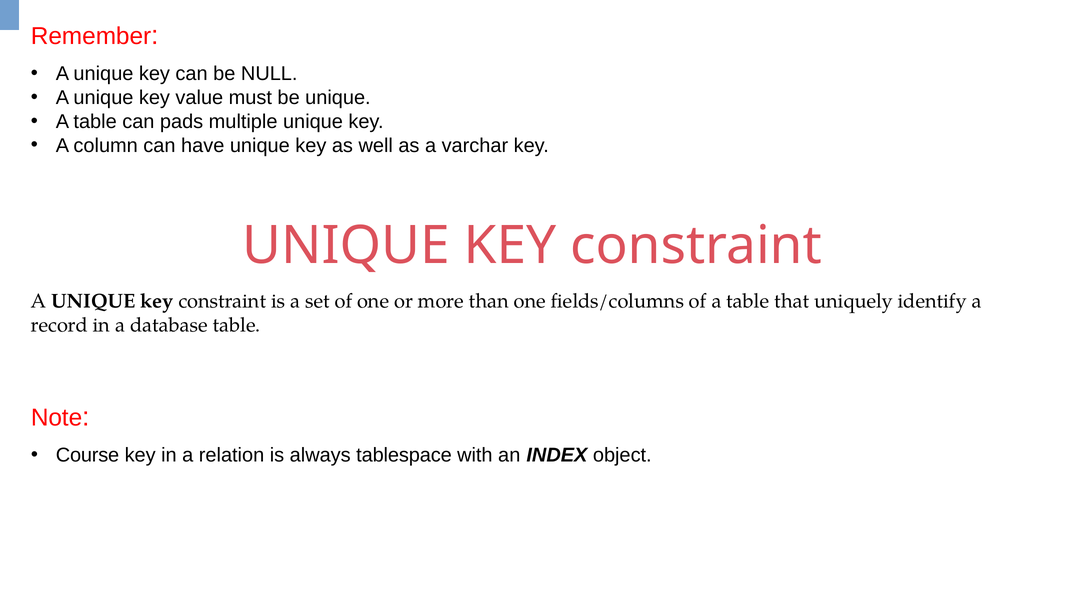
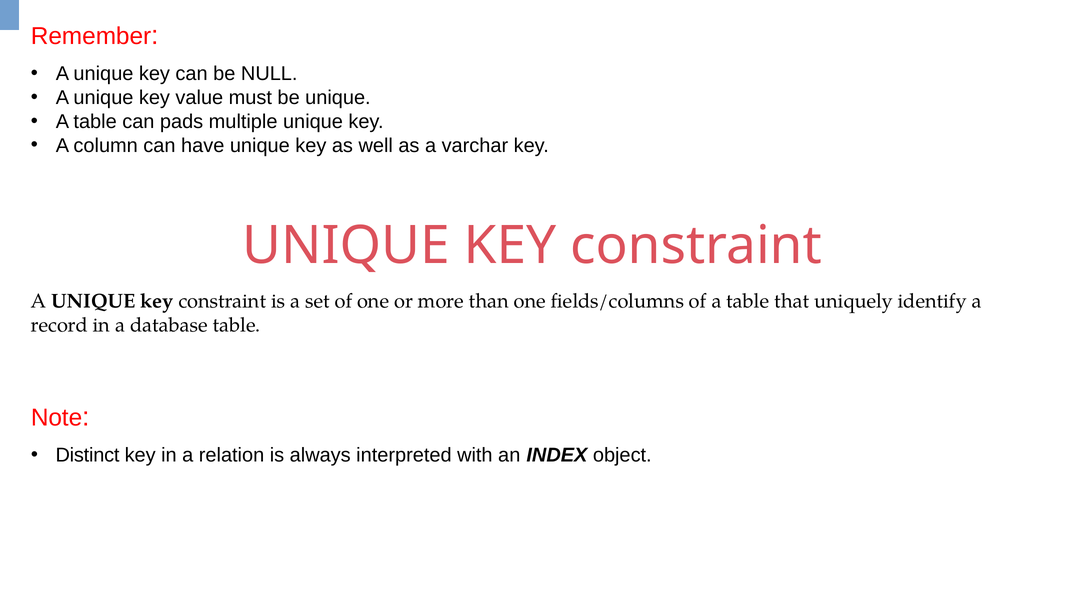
Course: Course -> Distinct (88, 455)
tablespace: tablespace -> interpreted (404, 455)
